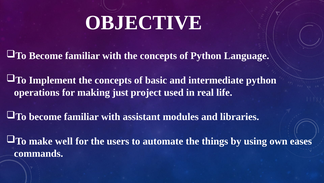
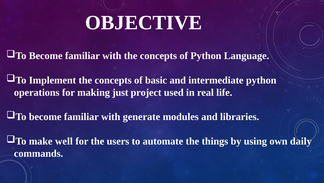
assistant: assistant -> generate (141, 116)
eases: eases -> daily (301, 141)
